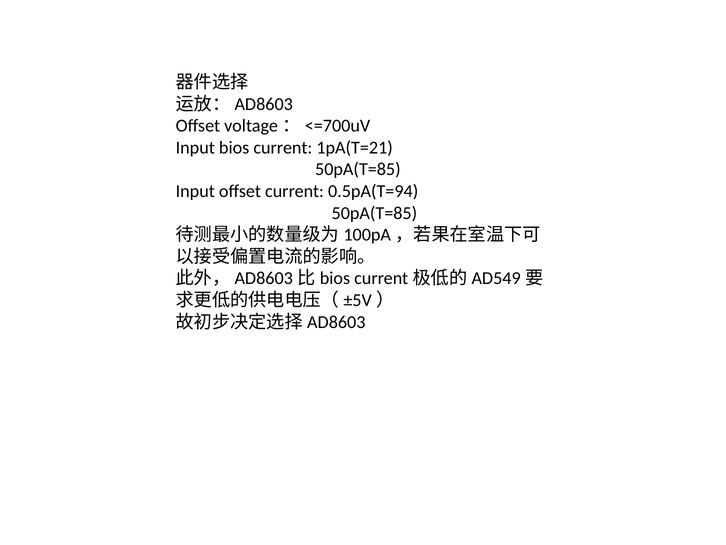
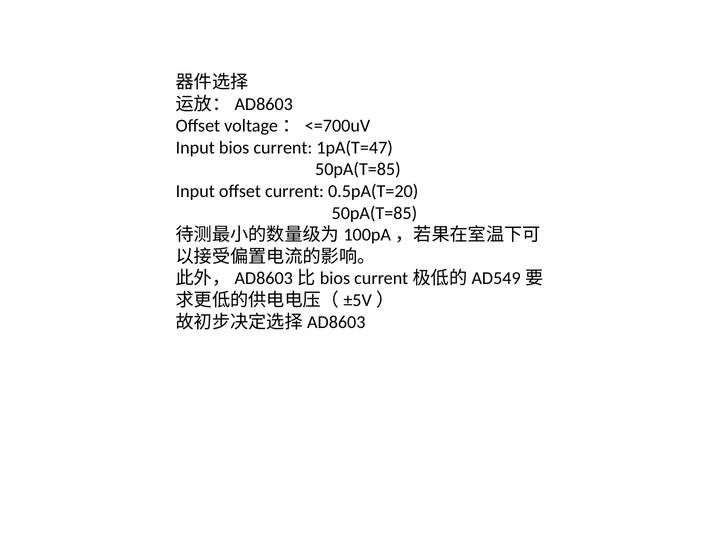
1pA(T=21: 1pA(T=21 -> 1pA(T=47 (355, 147)
0.5pA(T=94: 0.5pA(T=94 -> 0.5pA(T=20 (373, 191)
